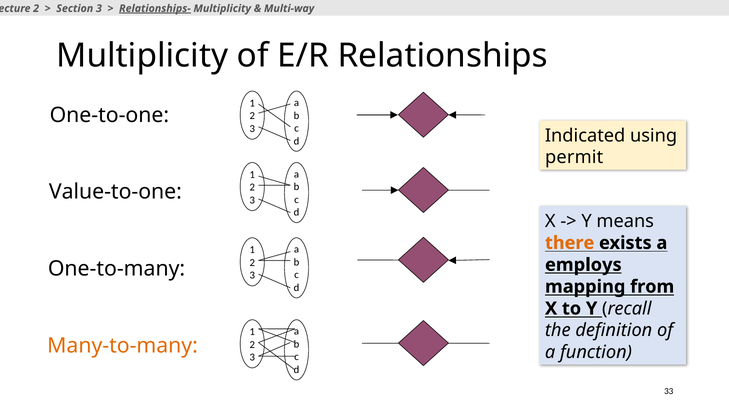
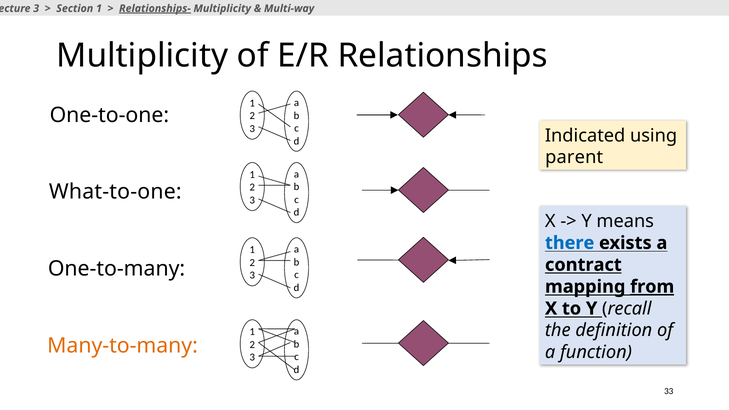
2: 2 -> 3 (36, 8)
Section 3: 3 -> 1 (99, 8)
permit: permit -> parent (574, 157)
Value-to-one: Value-to-one -> What-to-one (115, 192)
there colour: orange -> blue (570, 243)
employs: employs -> contract (583, 265)
from underline: none -> present (652, 287)
